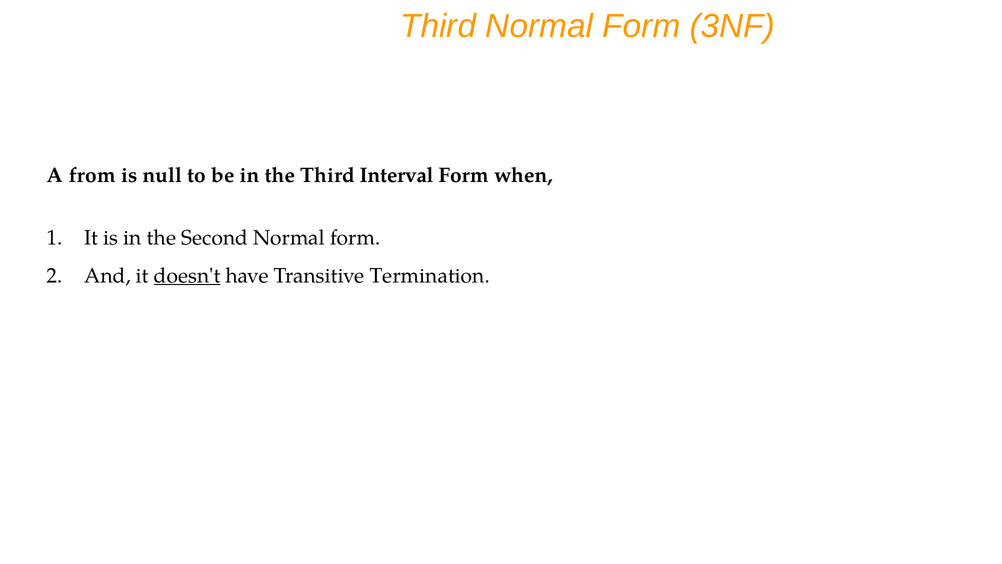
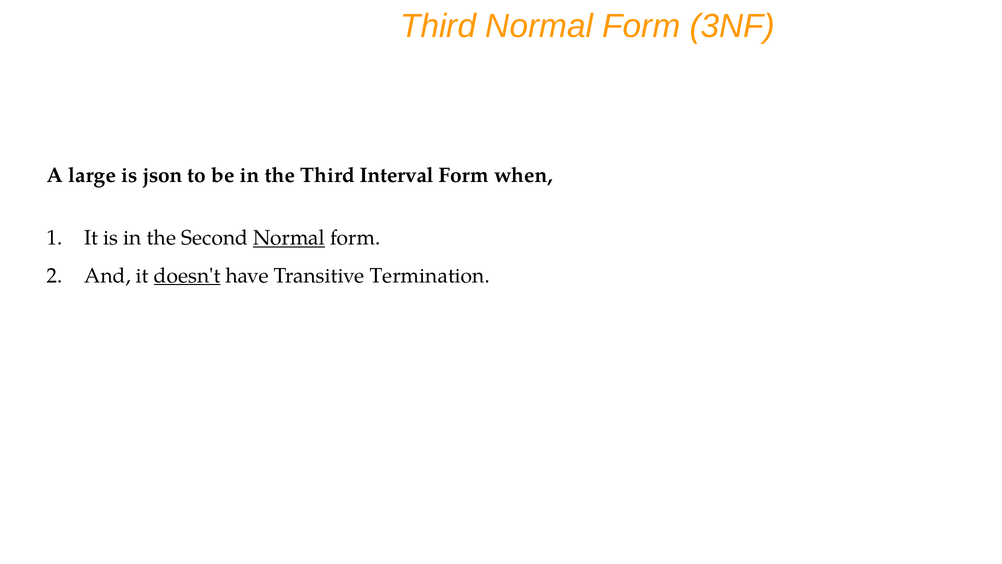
from: from -> large (92, 175)
null: null -> json (163, 175)
Normal underline: none -> present (289, 238)
